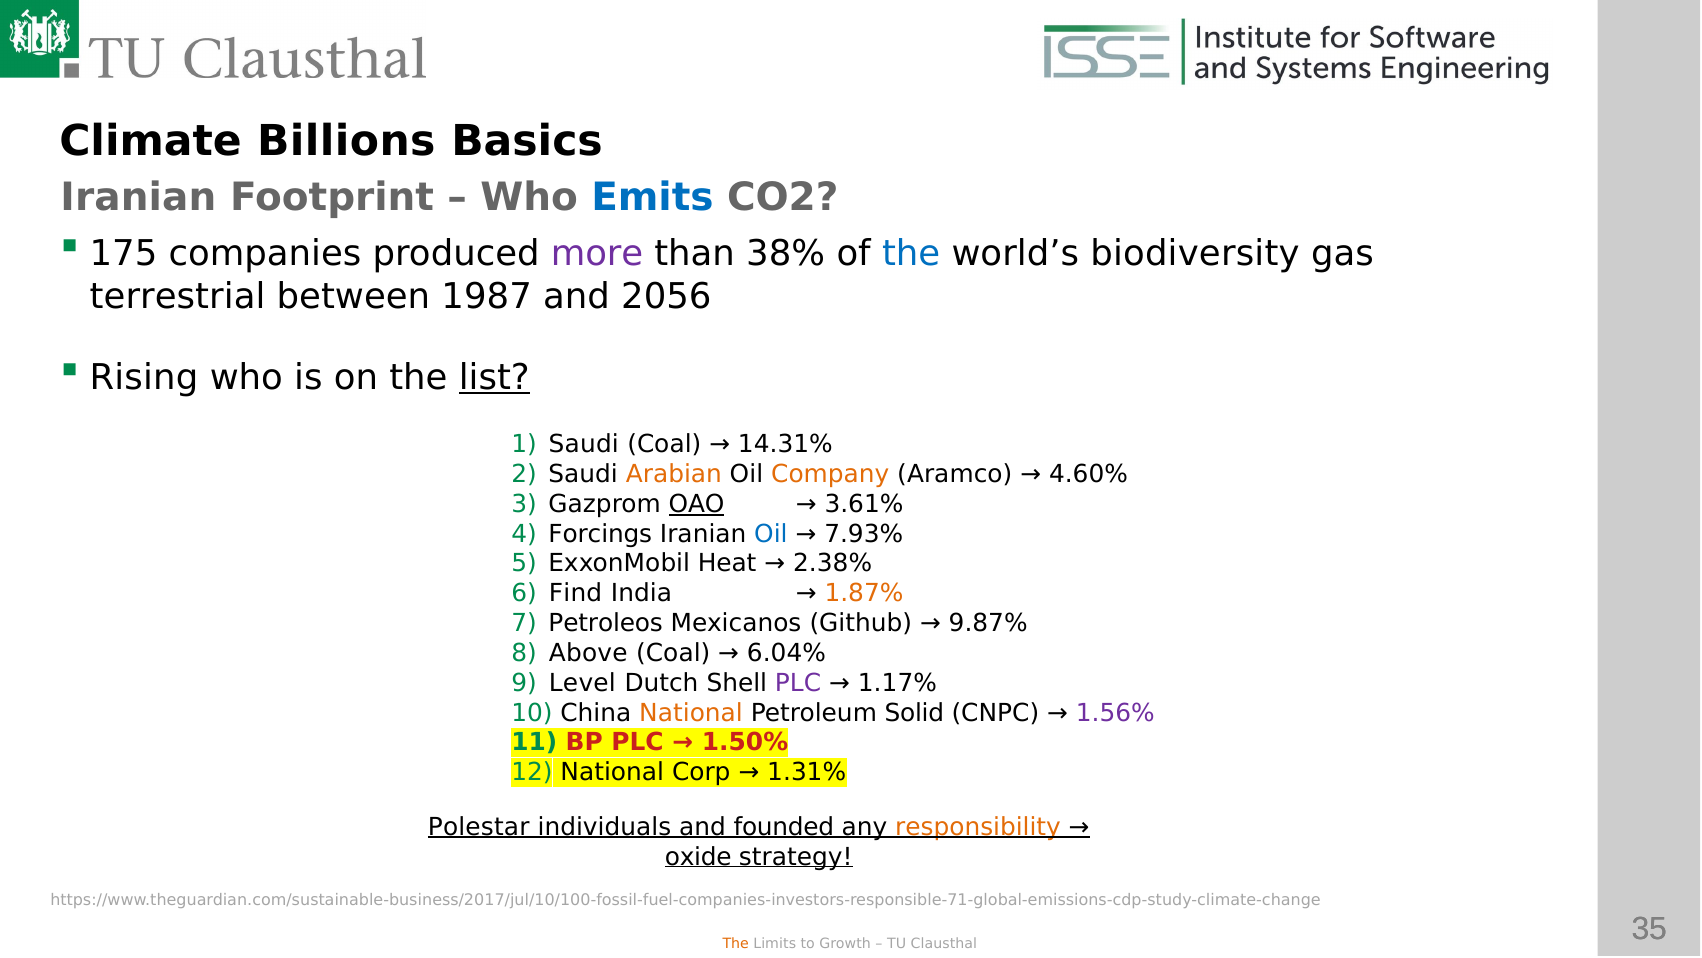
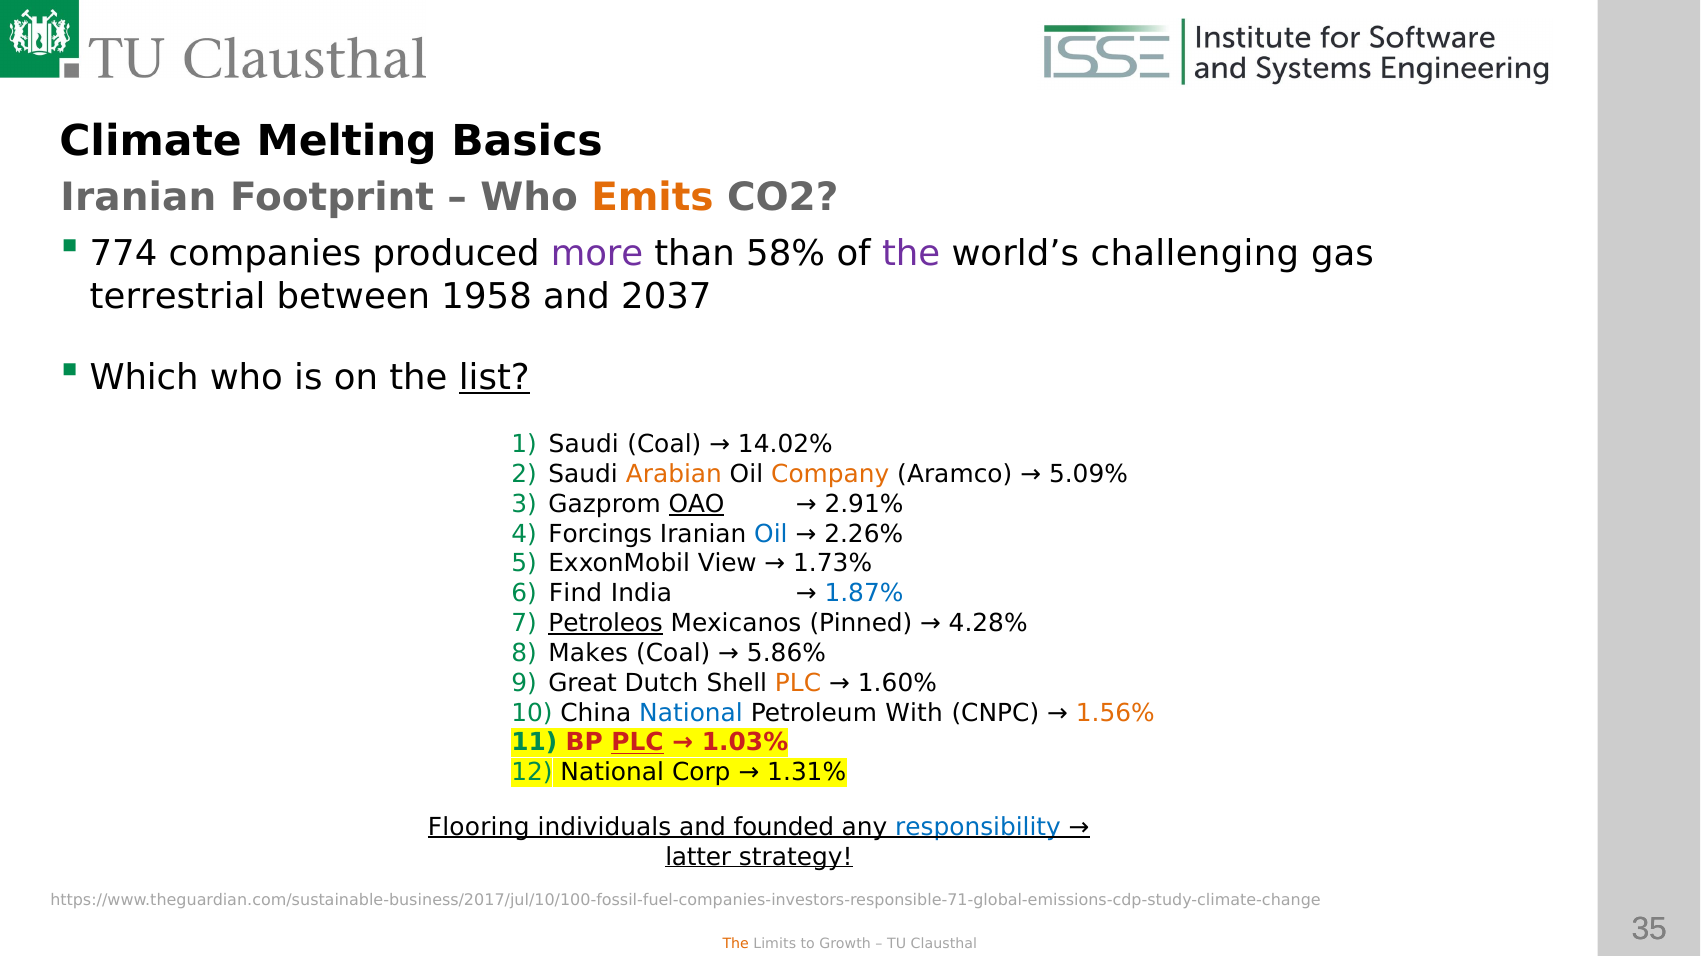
Billions: Billions -> Melting (347, 141)
Emits colour: blue -> orange (652, 197)
175: 175 -> 774 (123, 254)
38%: 38% -> 58% (786, 254)
the colour: blue -> purple (911, 254)
biodiversity: biodiversity -> challenging (1195, 254)
1987: 1987 -> 1958 (487, 296)
2056: 2056 -> 2037 (666, 296)
Rising: Rising -> Which (144, 377)
14.31%: 14.31% -> 14.02% (785, 444)
4.60%: 4.60% -> 5.09% (1088, 474)
3.61%: 3.61% -> 2.91% (864, 504)
7.93%: 7.93% -> 2.26% (864, 534)
Heat: Heat -> View (727, 563)
2.38%: 2.38% -> 1.73% (833, 563)
1.87% colour: orange -> blue (864, 593)
Petroleos underline: none -> present (606, 623)
Github: Github -> Pinned (861, 623)
9.87%: 9.87% -> 4.28% (988, 623)
Above: Above -> Makes (588, 653)
6.04%: 6.04% -> 5.86% (786, 653)
Level: Level -> Great (583, 683)
PLC colour: purple -> orange (798, 683)
1.17%: 1.17% -> 1.60% (897, 683)
National colour: orange -> blue (691, 712)
Solid: Solid -> With (914, 712)
1.56% colour: purple -> orange (1115, 712)
PLC underline: none -> present (637, 742)
1.50%: 1.50% -> 1.03% (745, 742)
Polestar: Polestar -> Flooring (479, 827)
responsibility colour: orange -> blue (978, 827)
oxide: oxide -> latter (698, 857)
